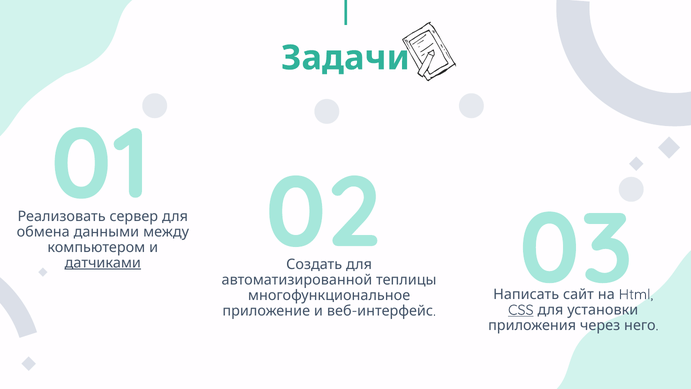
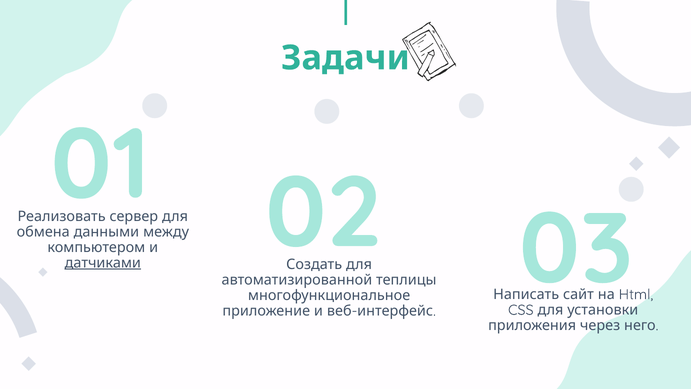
CSS underline: present -> none (521, 310)
